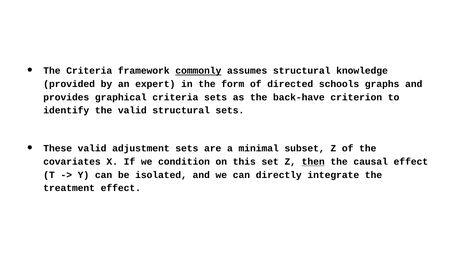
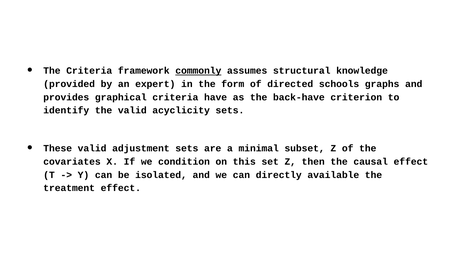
criteria sets: sets -> have (216, 97)
valid structural: structural -> acyclicity (181, 110)
then underline: present -> none (313, 162)
integrate: integrate -> available (333, 175)
